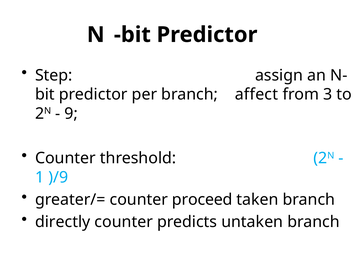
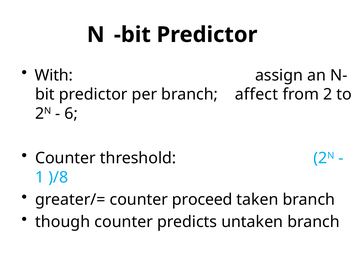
Step: Step -> With (54, 75)
3: 3 -> 2 (328, 94)
9: 9 -> 6 (71, 114)
)/9: )/9 -> )/8 (58, 177)
directly: directly -> though (63, 222)
